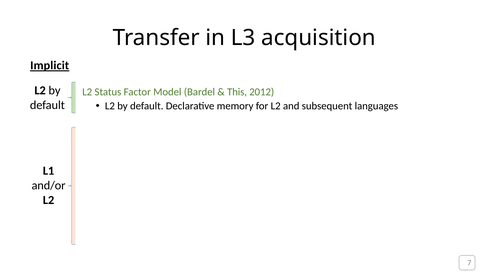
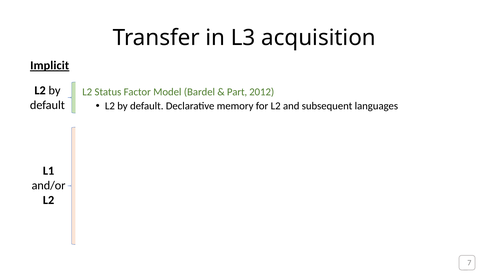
This: This -> Part (237, 92)
